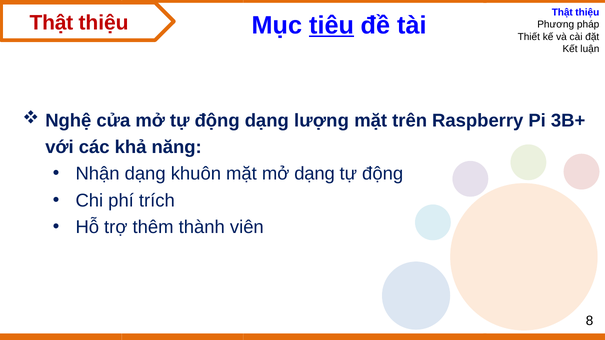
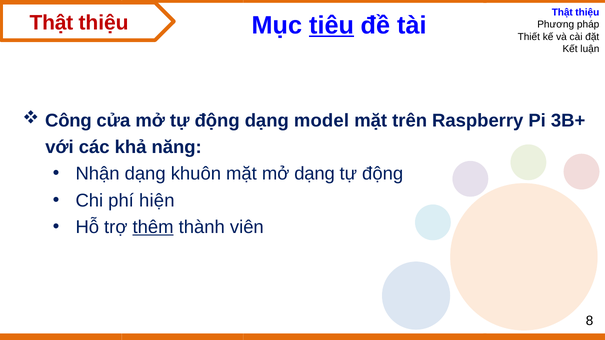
Nghệ: Nghệ -> Công (68, 121)
lượng: lượng -> model (321, 121)
trích: trích -> hiện (157, 201)
thêm underline: none -> present (153, 227)
